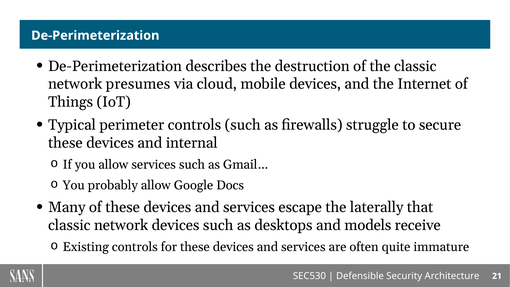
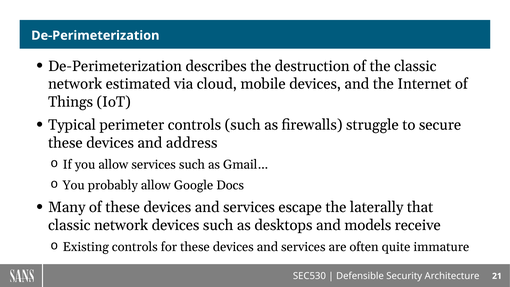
presumes: presumes -> estimated (138, 84)
internal: internal -> address (192, 143)
